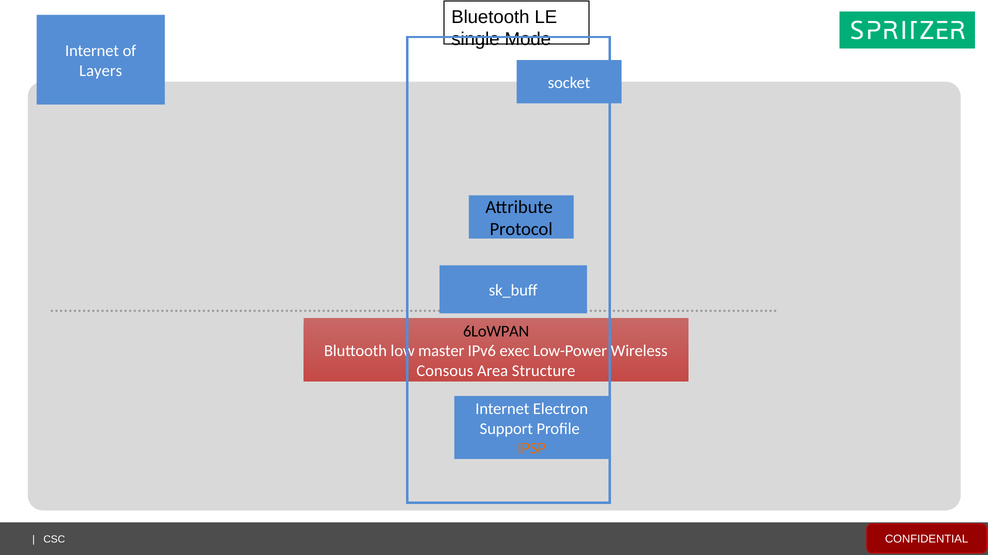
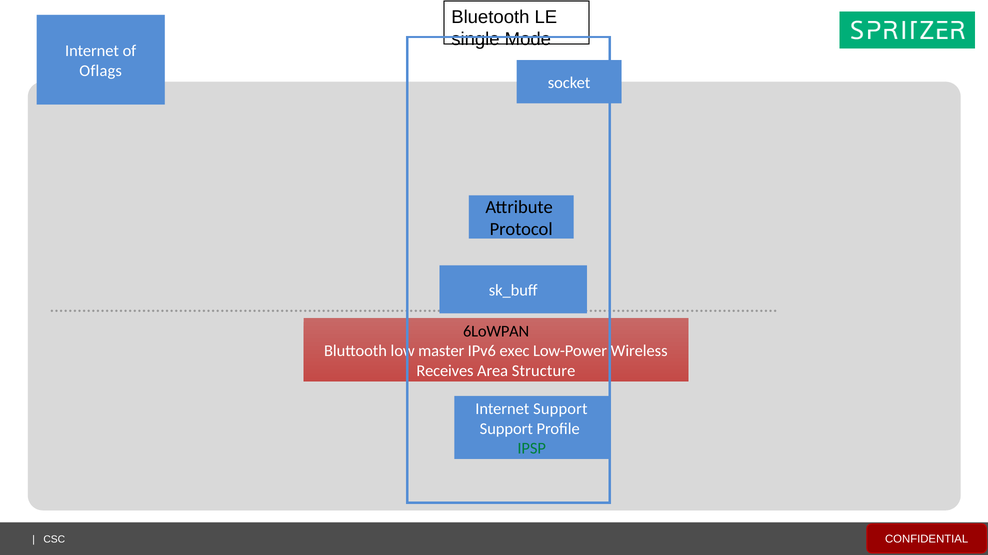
Layers: Layers -> Oflags (101, 71)
Consous: Consous -> Receives (445, 371)
Internet Electron: Electron -> Support (560, 409)
IPSP colour: orange -> green (532, 449)
